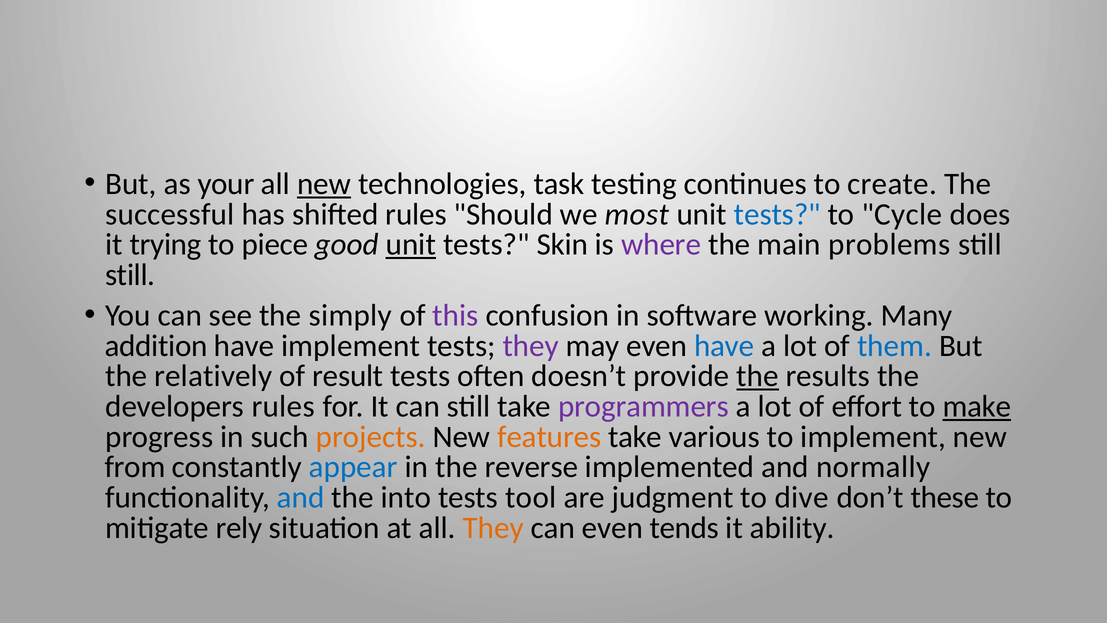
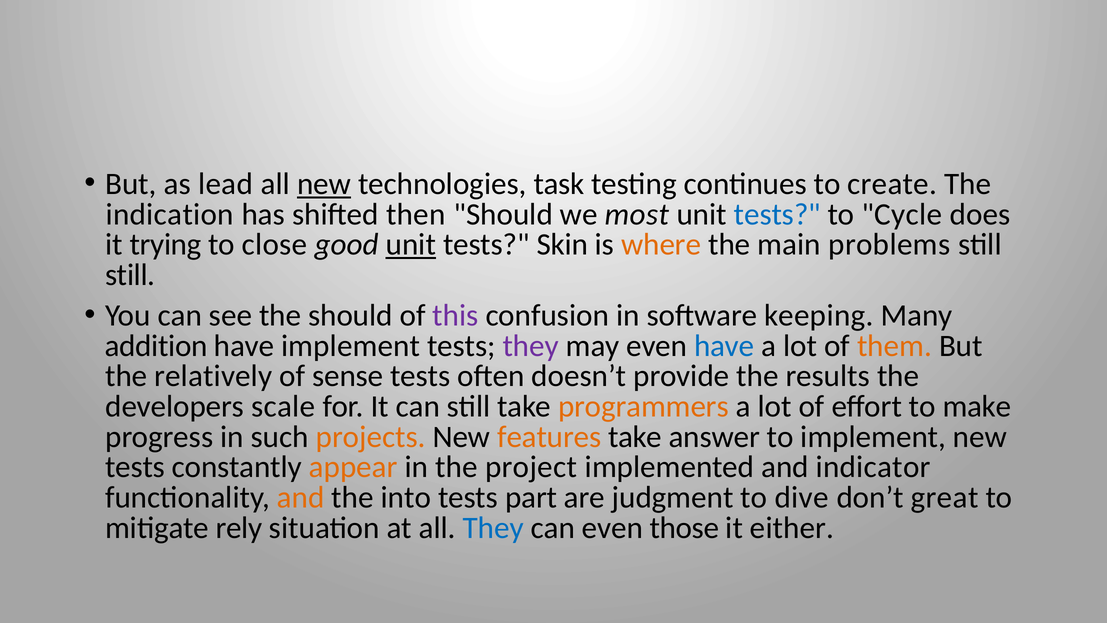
your: your -> lead (226, 184)
successful: successful -> indication (170, 214)
shifted rules: rules -> then (416, 214)
piece: piece -> close (275, 244)
where colour: purple -> orange (661, 244)
the simply: simply -> should (350, 315)
working: working -> keeping (819, 315)
them colour: blue -> orange (894, 346)
result: result -> sense (348, 376)
the underline: present -> none (758, 376)
developers rules: rules -> scale (283, 406)
programmers colour: purple -> orange (643, 406)
make underline: present -> none (977, 406)
various: various -> answer (714, 437)
from: from -> tests (135, 467)
appear colour: blue -> orange (353, 467)
reverse: reverse -> project (531, 467)
normally: normally -> indicator (873, 467)
and colour: blue -> orange (301, 497)
tool: tool -> part (531, 497)
these: these -> great (945, 497)
They colour: orange -> blue (493, 528)
tends: tends -> those (684, 528)
ability: ability -> either (792, 528)
